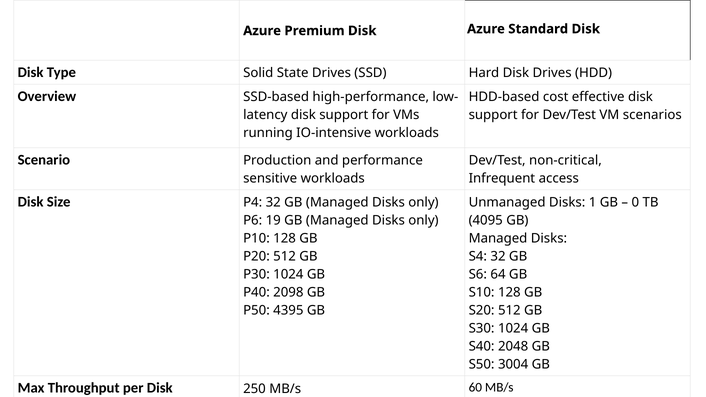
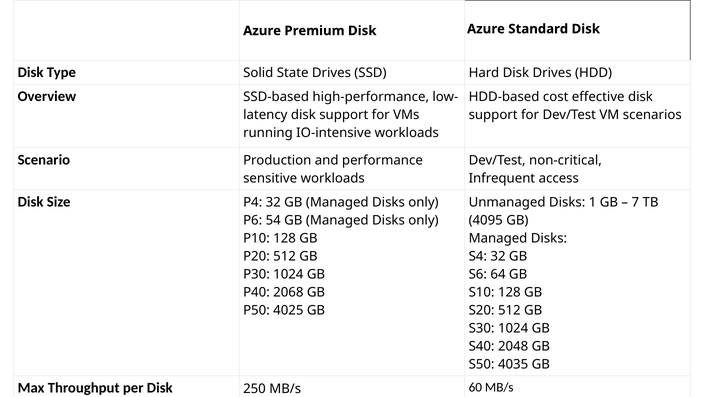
0: 0 -> 7 (635, 203)
19: 19 -> 54 (273, 221)
2098: 2098 -> 2068 (288, 293)
4395: 4395 -> 4025 (288, 311)
3004: 3004 -> 4035 (513, 365)
